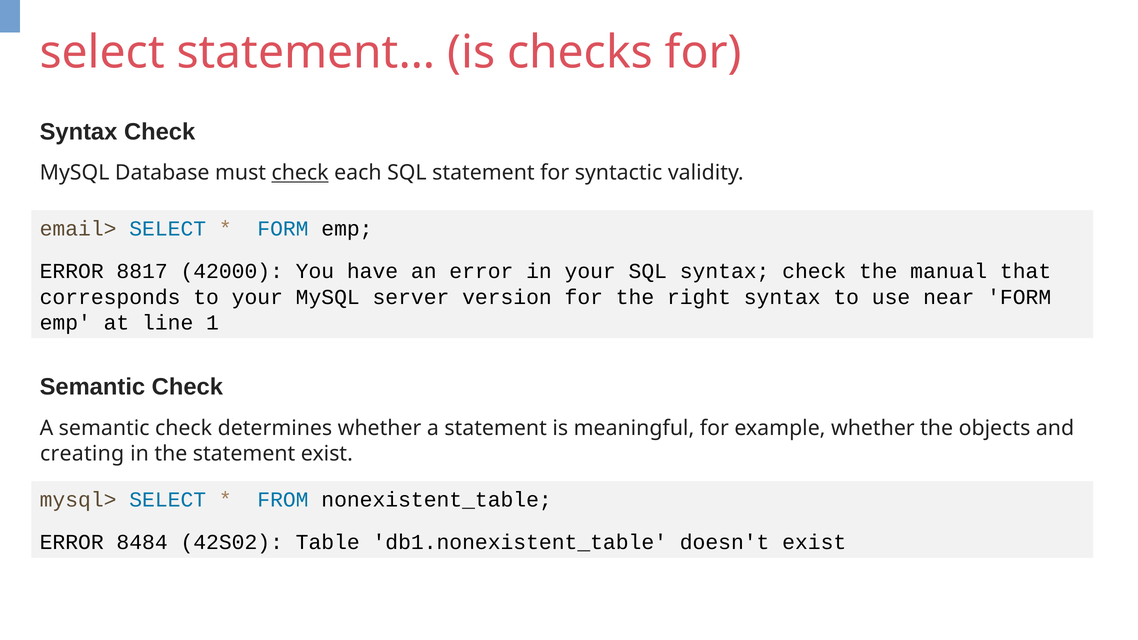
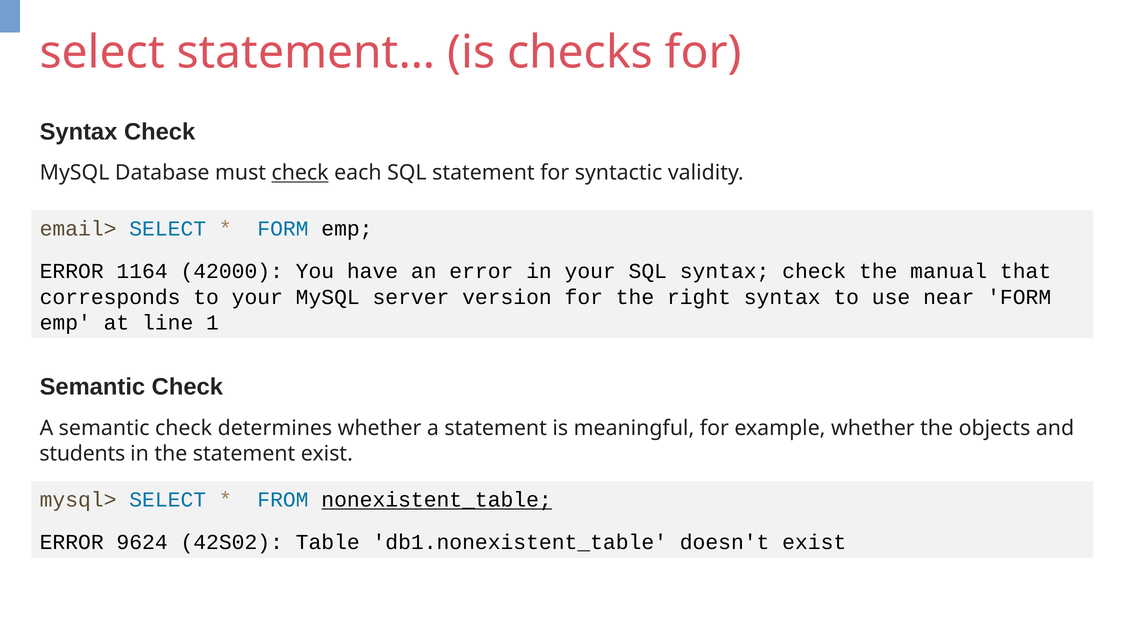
8817: 8817 -> 1164 (142, 271)
creating: creating -> students (82, 454)
nonexistent_table underline: none -> present (437, 500)
8484: 8484 -> 9624 (142, 542)
